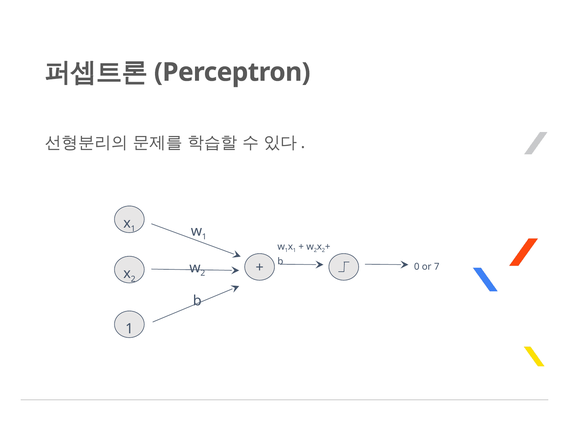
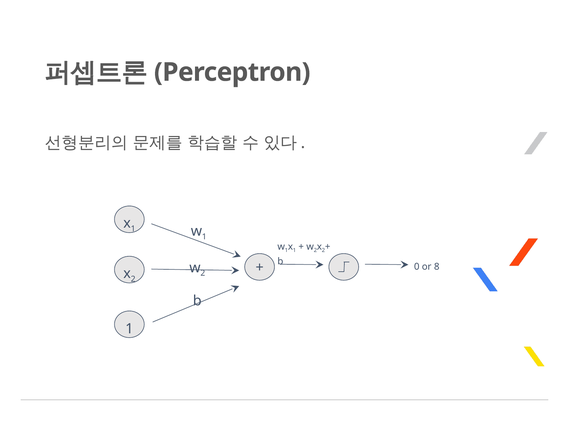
7: 7 -> 8 (437, 266)
